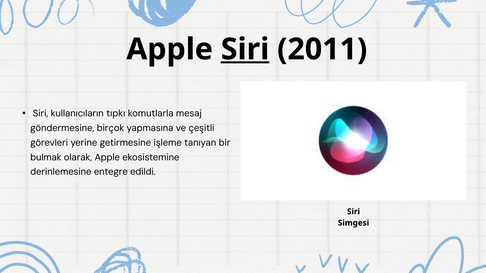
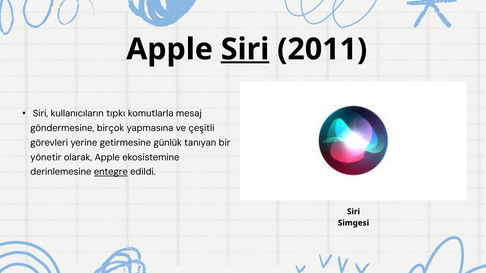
işleme: işleme -> günlük (168, 143)
bulmak: bulmak -> yönetir (46, 157)
entegre underline: none -> present (111, 172)
